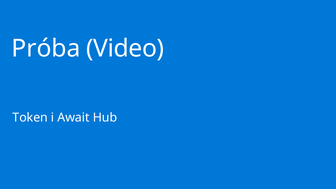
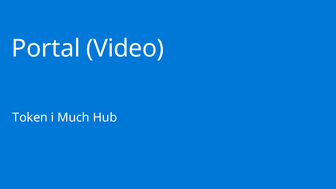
Próba: Próba -> Portal (46, 48)
Await: Await -> Much (73, 117)
